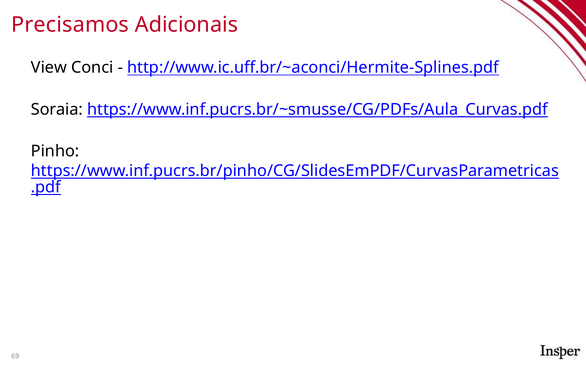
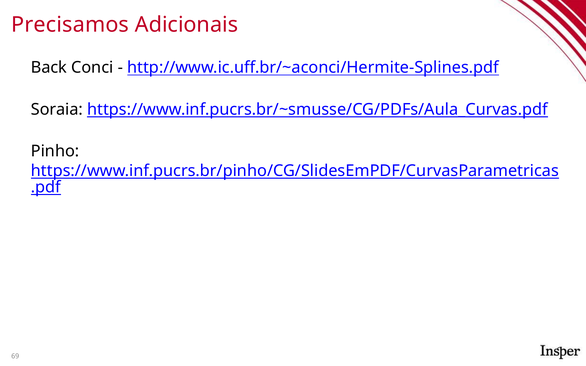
View: View -> Back (49, 68)
